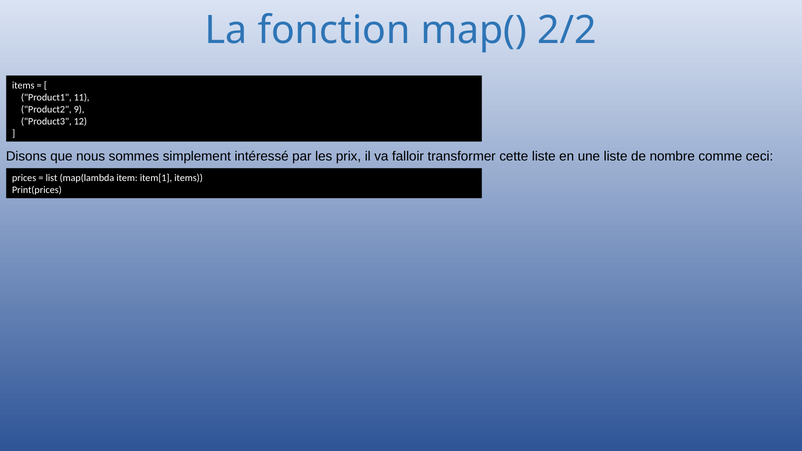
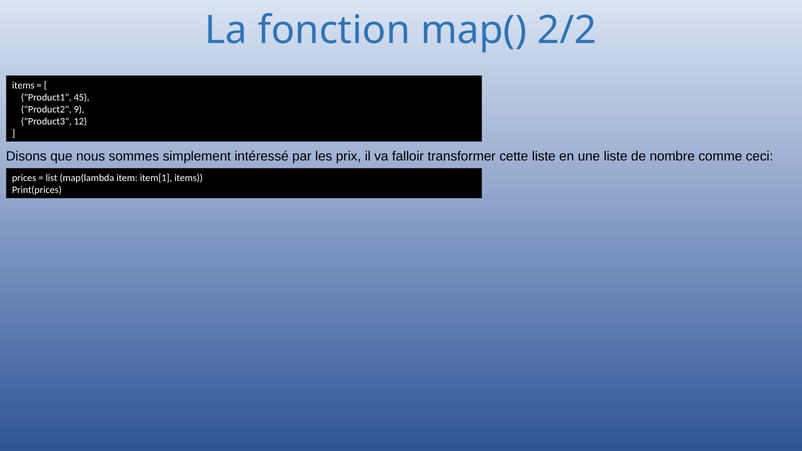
11: 11 -> 45 (82, 97)
